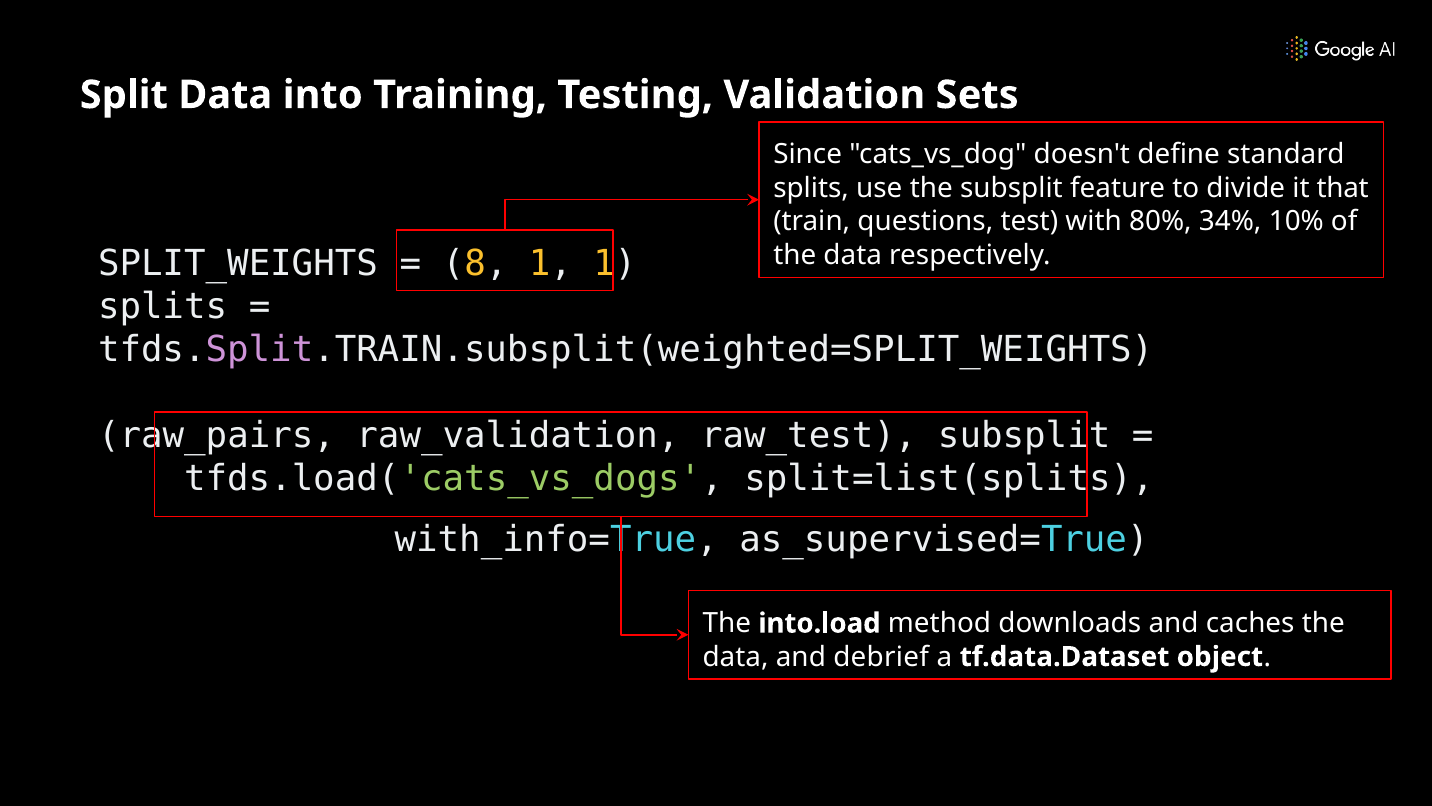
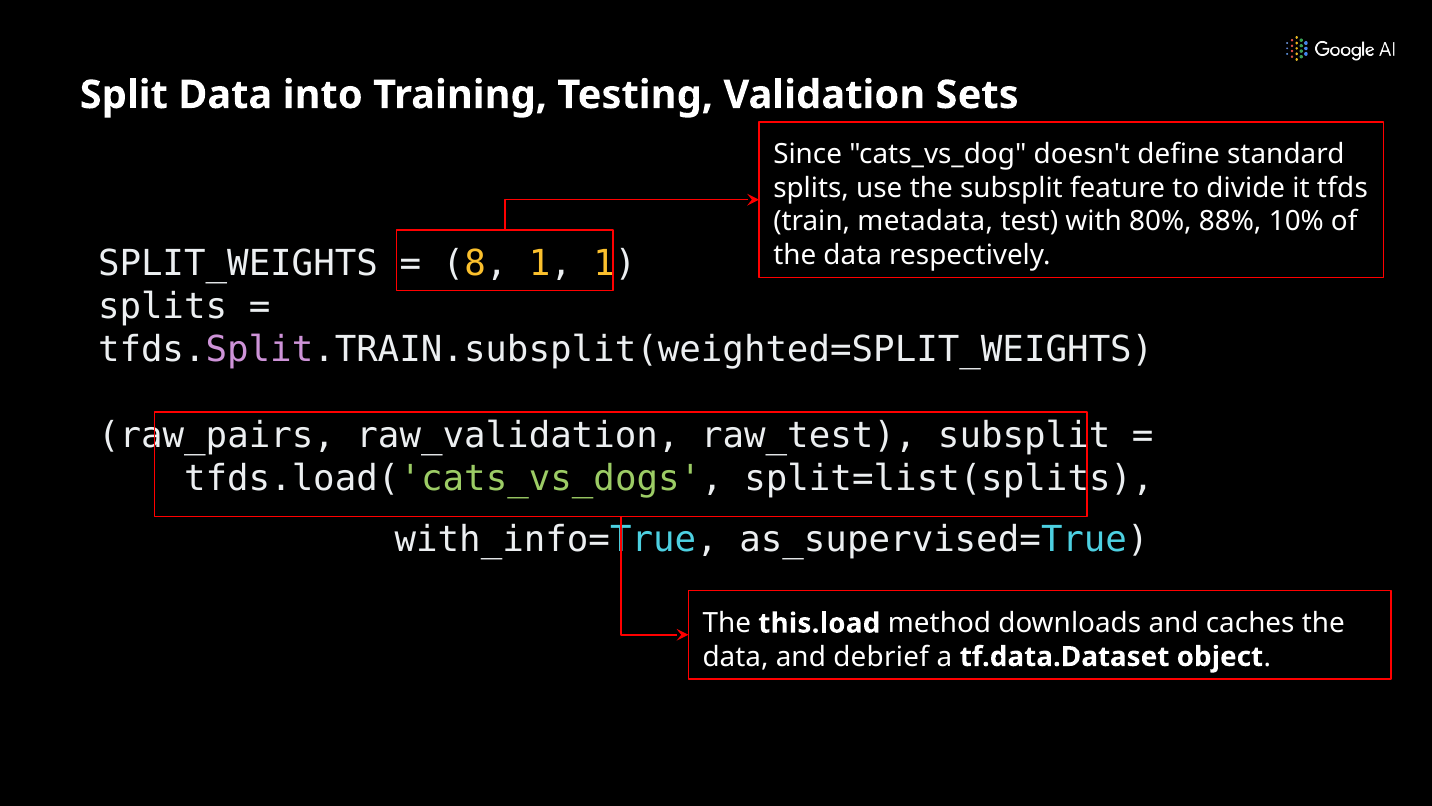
that: that -> tfds (1342, 188)
questions: questions -> metadata (925, 222)
34%: 34% -> 88% (1230, 222)
into.load: into.load -> this.load (819, 623)
